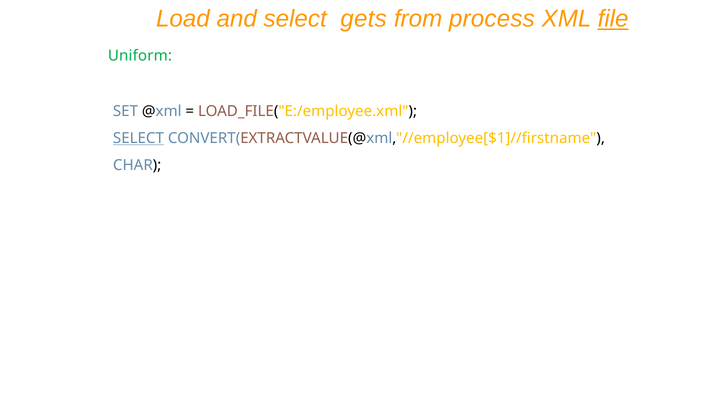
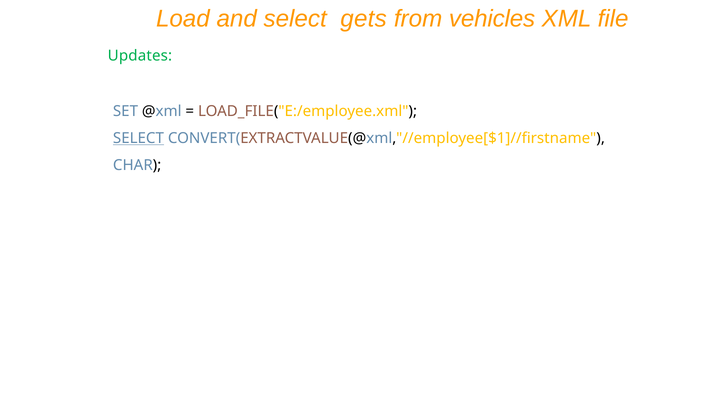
process: process -> vehicles (492, 19)
file underline: present -> none (613, 19)
Uniform: Uniform -> Updates (140, 56)
